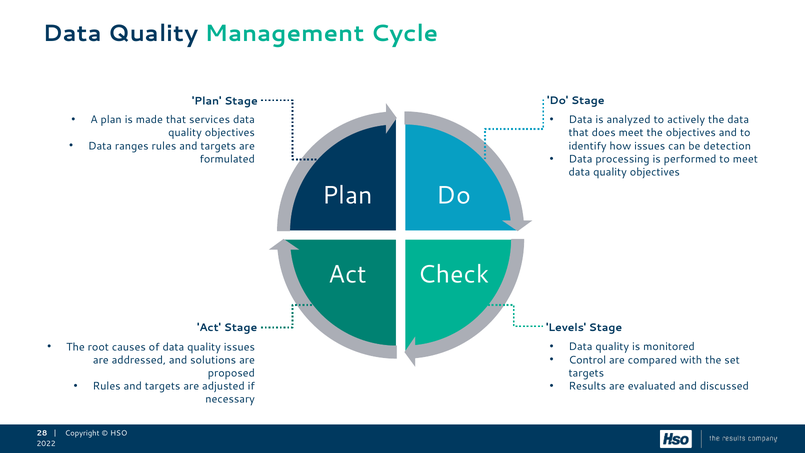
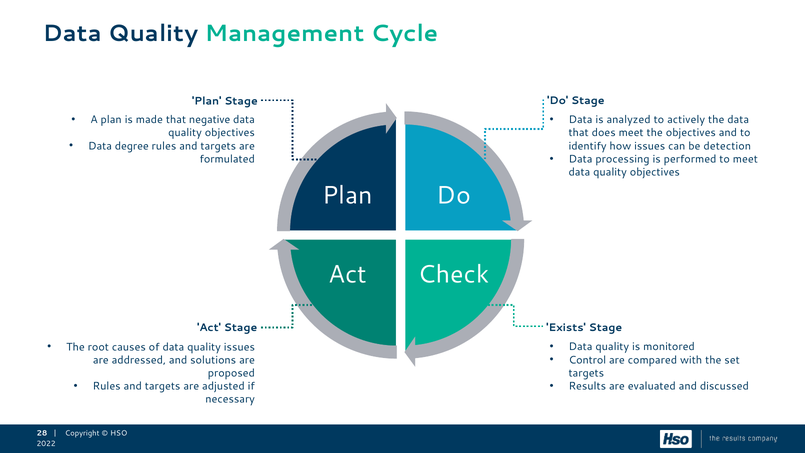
services: services -> negative (210, 120)
ranges: ranges -> degree (132, 146)
Levels: Levels -> Exists (566, 328)
